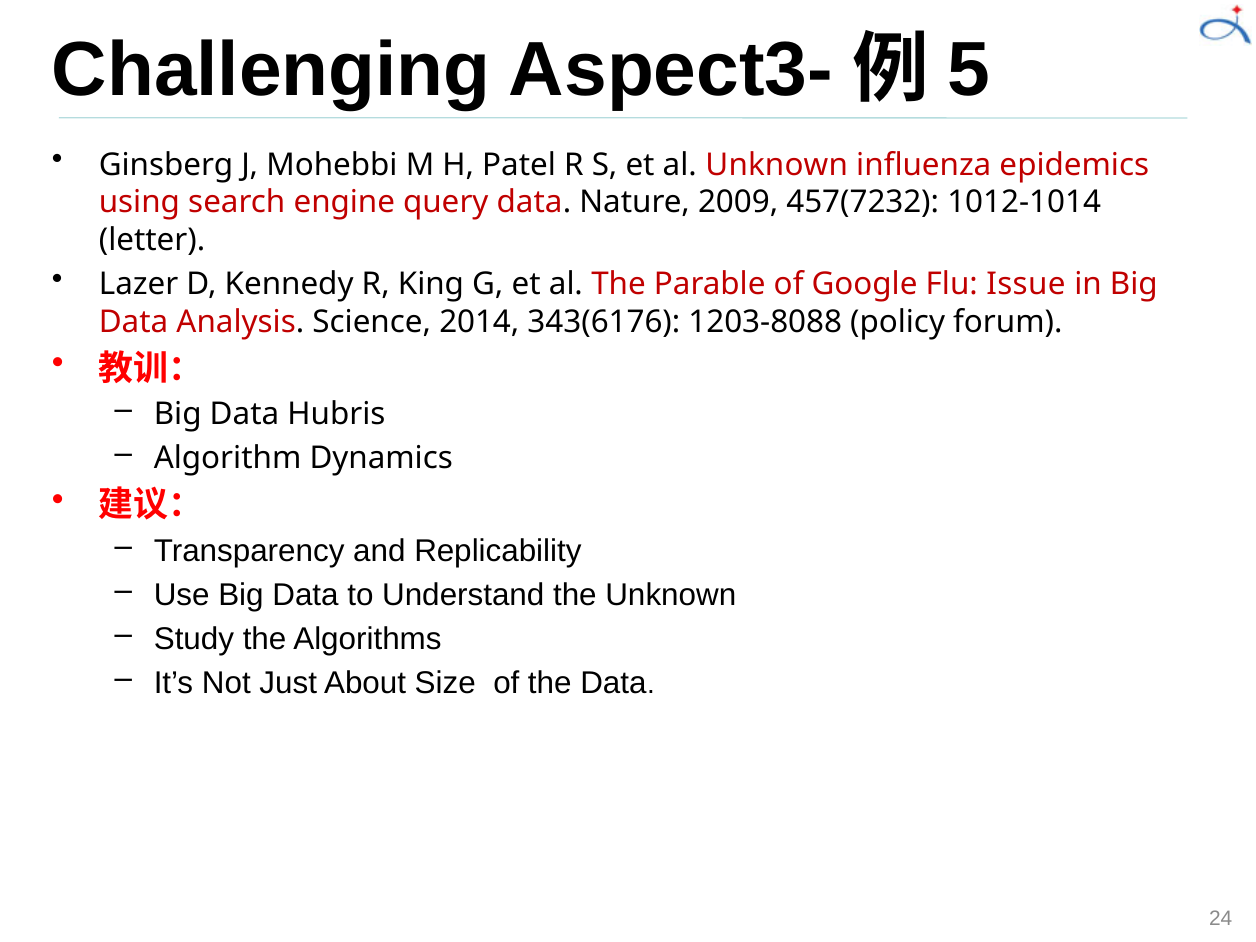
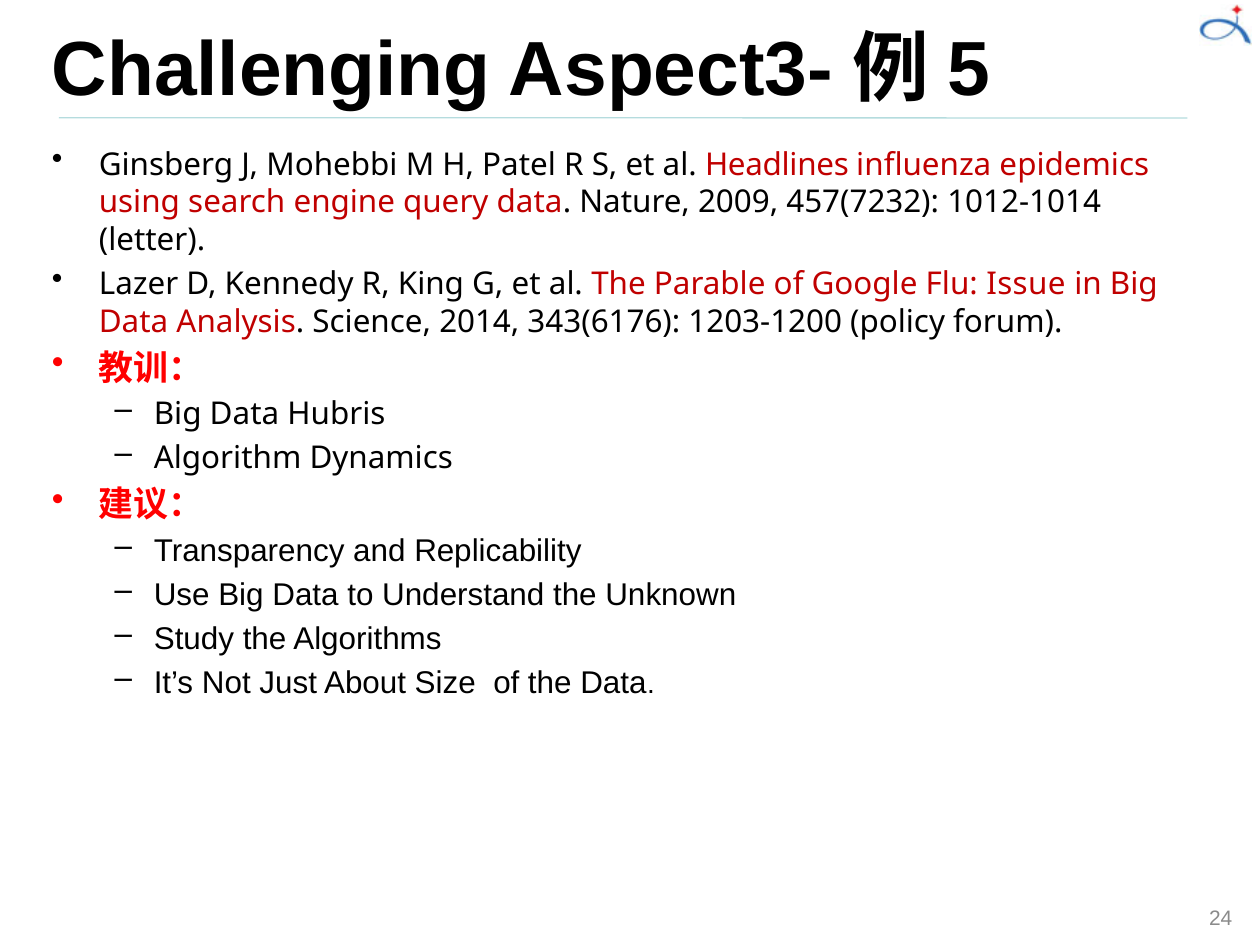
al Unknown: Unknown -> Headlines (777, 165)
1203-8088: 1203-8088 -> 1203-1200 (765, 322)
